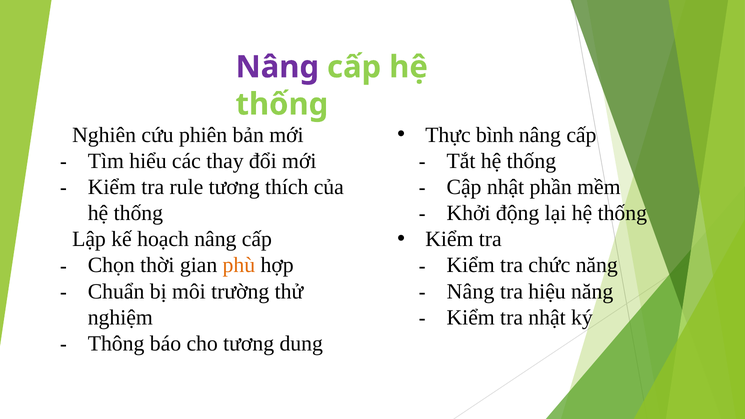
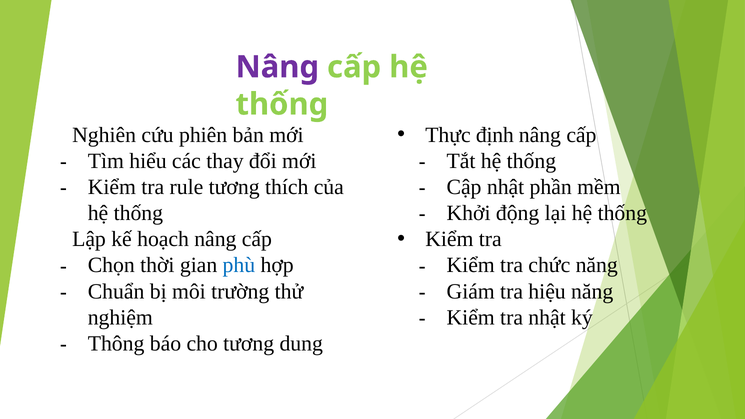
bình: bình -> định (495, 135)
phù colour: orange -> blue (239, 265)
Nâng: Nâng -> Giám (471, 291)
